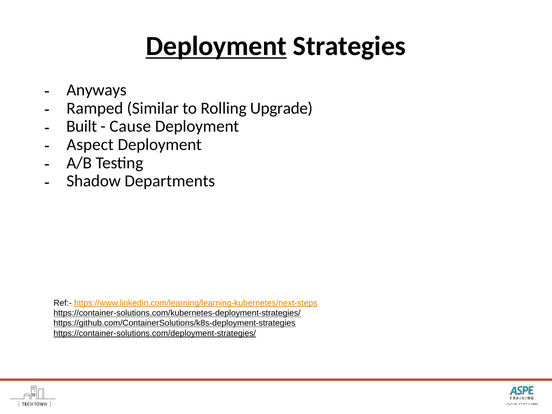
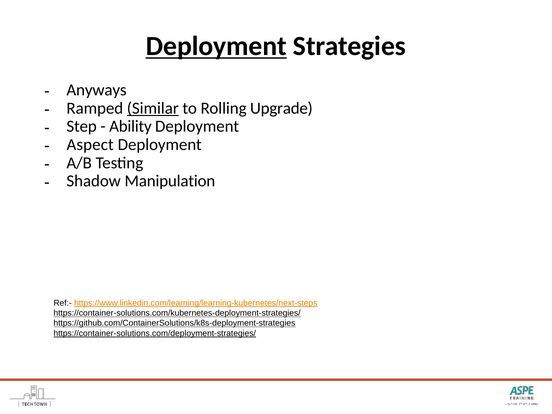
Similar underline: none -> present (153, 108)
Built: Built -> Step (82, 126)
Cause: Cause -> Ability (130, 126)
Departments: Departments -> Manipulation (170, 181)
